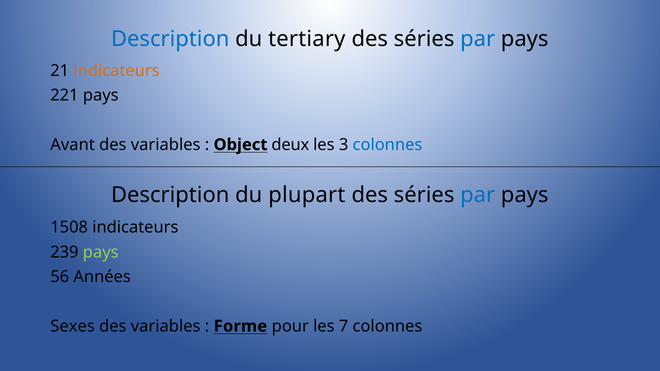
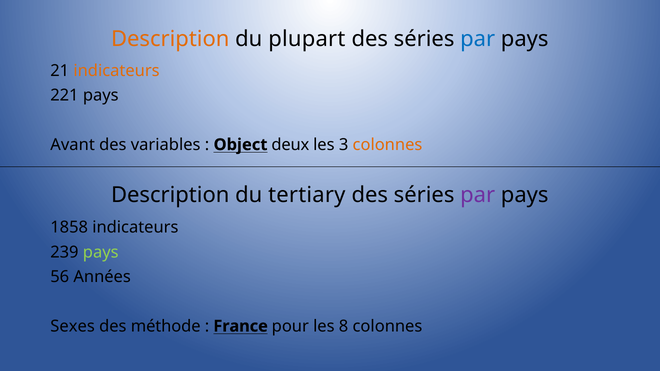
Description colour: blue -> orange (170, 39)
tertiary: tertiary -> plupart (307, 39)
colonnes colour: blue -> orange (387, 145)
plupart: plupart -> tertiary (307, 195)
par colour: blue -> purple (478, 195)
1508: 1508 -> 1858 (69, 228)
variables: variables -> méthode (166, 326)
Forme: Forme -> France (241, 326)
7: 7 -> 8 (344, 326)
